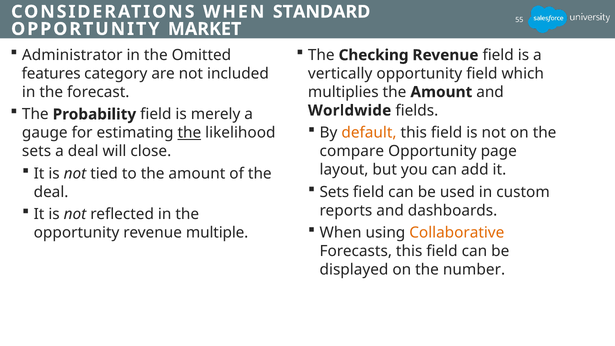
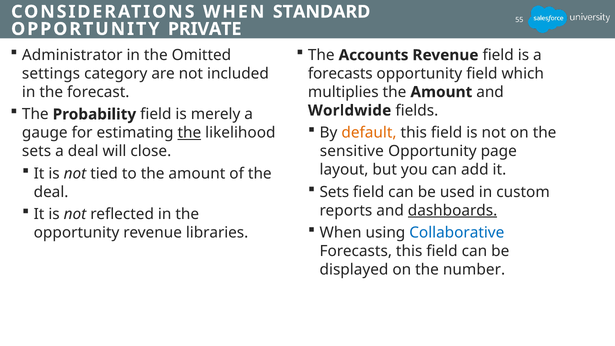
MARKET: MARKET -> PRIVATE (205, 29)
Checking: Checking -> Accounts (374, 55)
features: features -> settings (51, 74)
vertically: vertically -> forecasts (340, 74)
compare: compare -> sensitive (352, 151)
dashboards underline: none -> present (453, 210)
Collaborative colour: orange -> blue (457, 233)
multiple: multiple -> libraries (217, 233)
